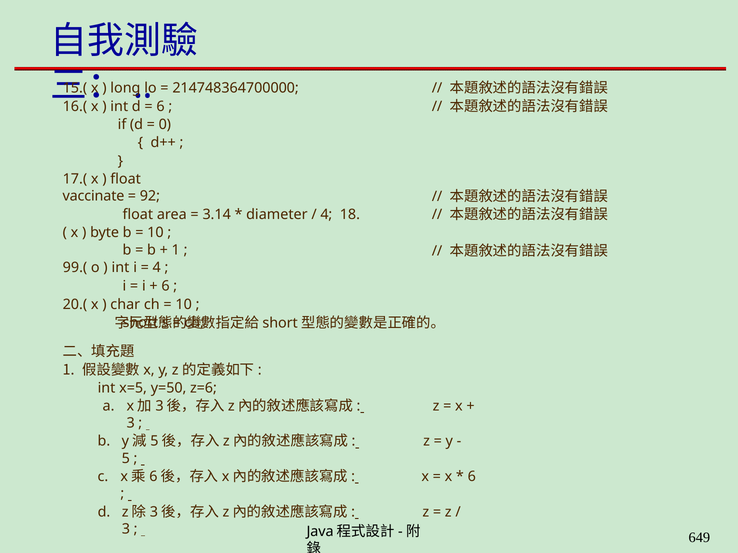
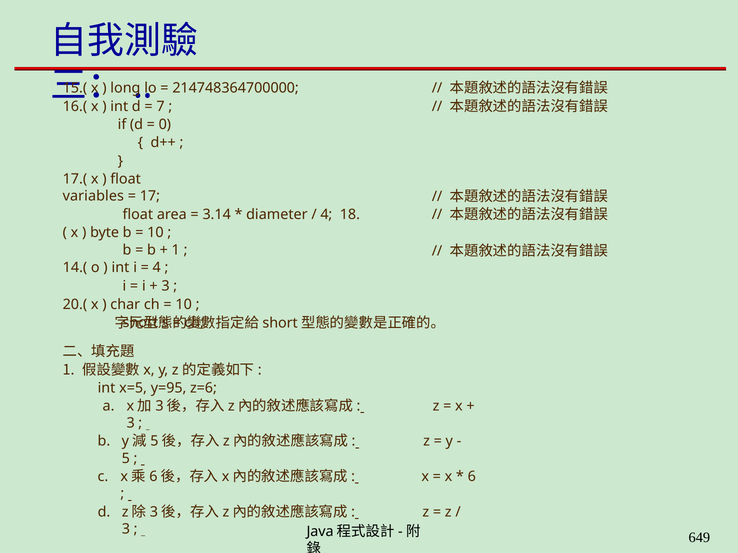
6: 6 -> 7 (161, 106)
vaccinate: vaccinate -> variables (93, 196)
92: 92 -> 17 (150, 196)
99.(: 99.( -> 14.( (75, 268)
6: 6 -> 3 (166, 286)
y=50: y=50 -> y=95 (169, 389)
